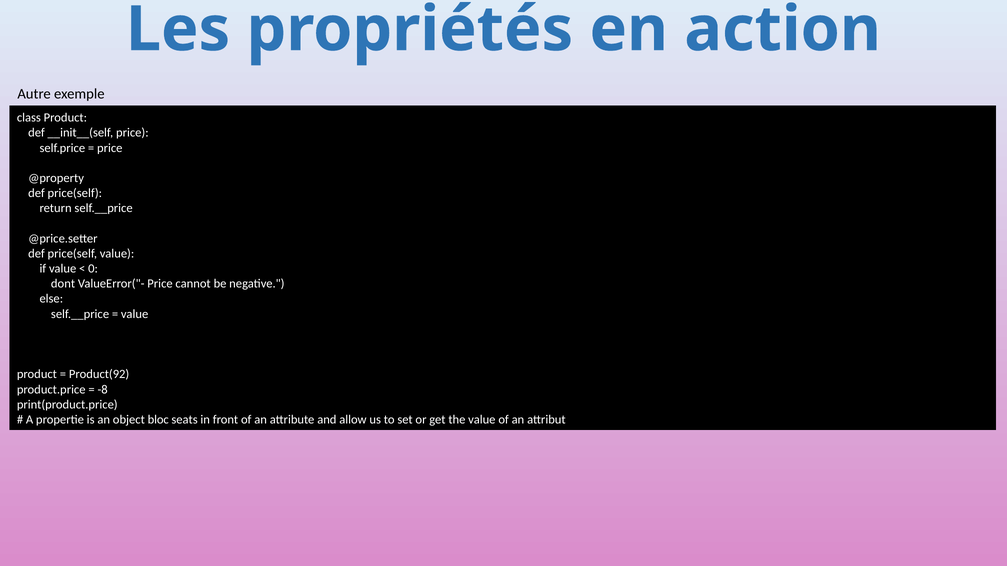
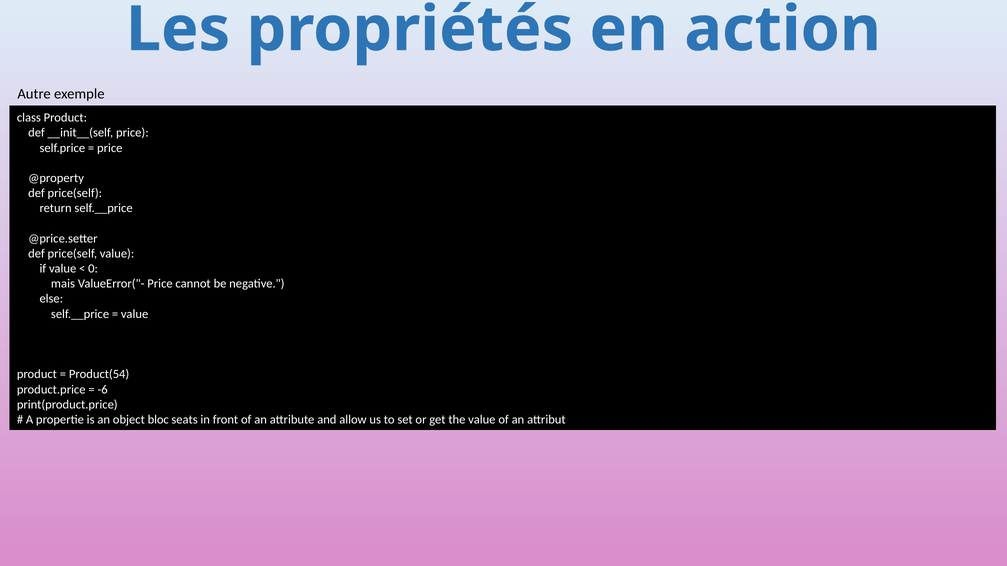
dont: dont -> mais (63, 284)
Product(92: Product(92 -> Product(54 (99, 375)
-8: -8 -> -6 (103, 390)
